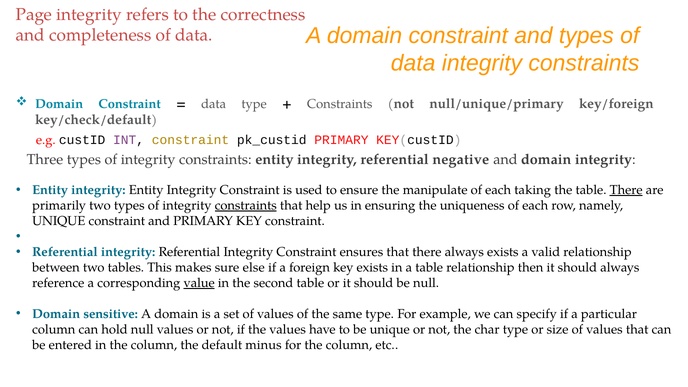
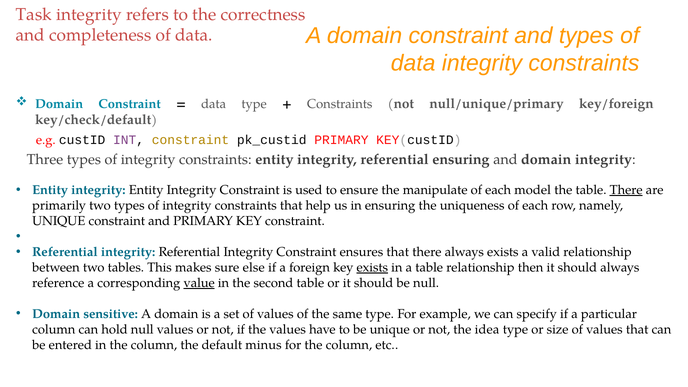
Page: Page -> Task (34, 14)
referential negative: negative -> ensuring (461, 159)
taking: taking -> model (533, 190)
constraints underline: present -> none (246, 206)
exists underline: none -> present (372, 267)
char: char -> idea (487, 329)
